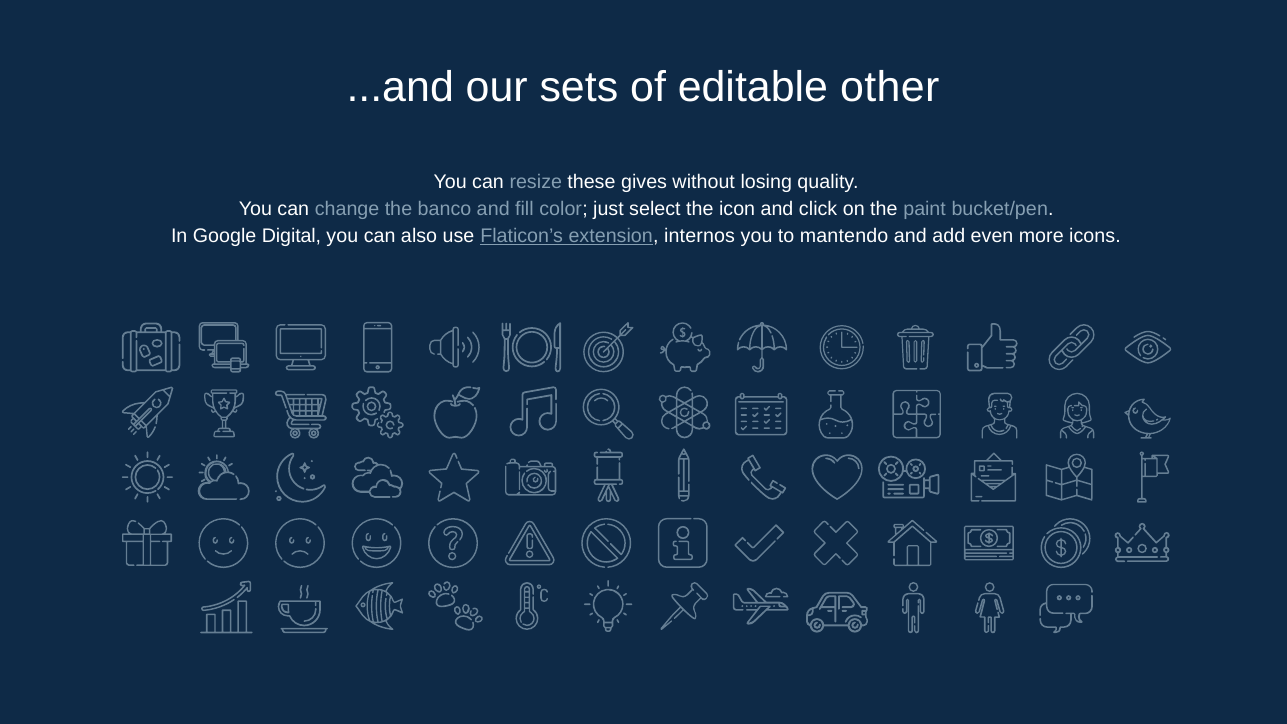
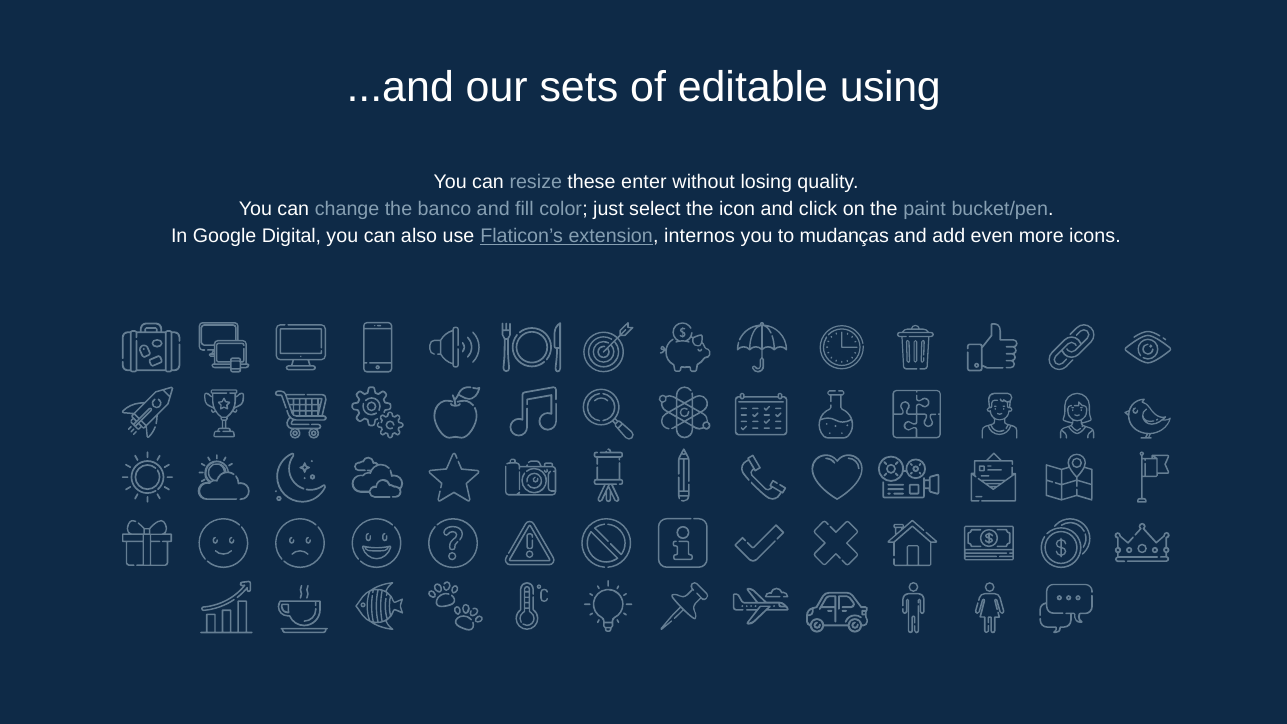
other: other -> using (890, 87)
gives: gives -> enter (644, 182)
mantendo: mantendo -> mudanças (844, 236)
